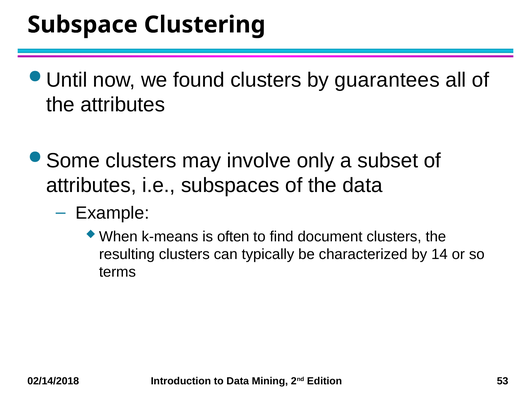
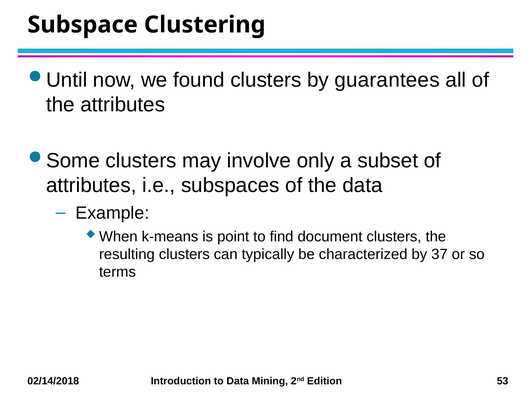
often: often -> point (233, 237)
14: 14 -> 37 (439, 254)
